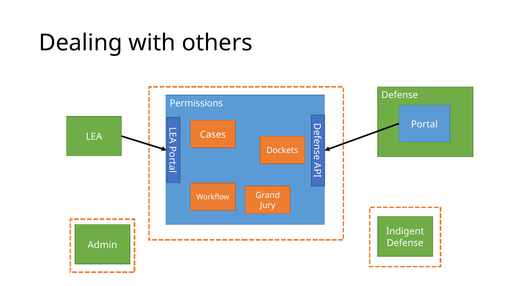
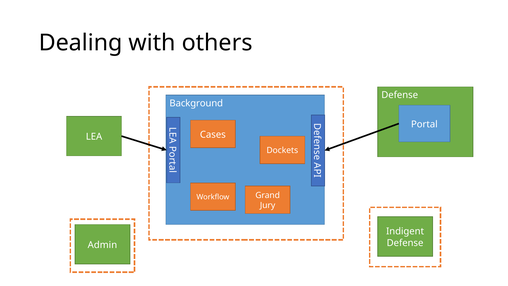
Permissions: Permissions -> Background (196, 103)
